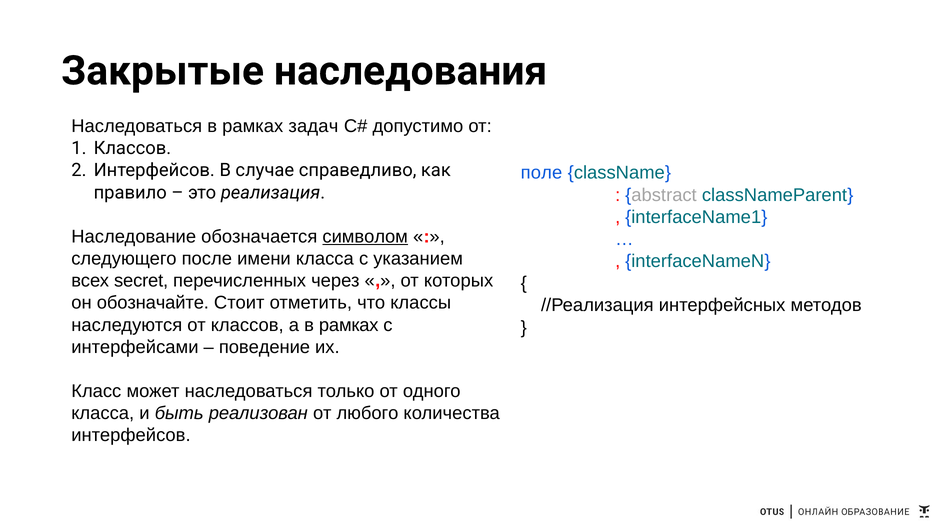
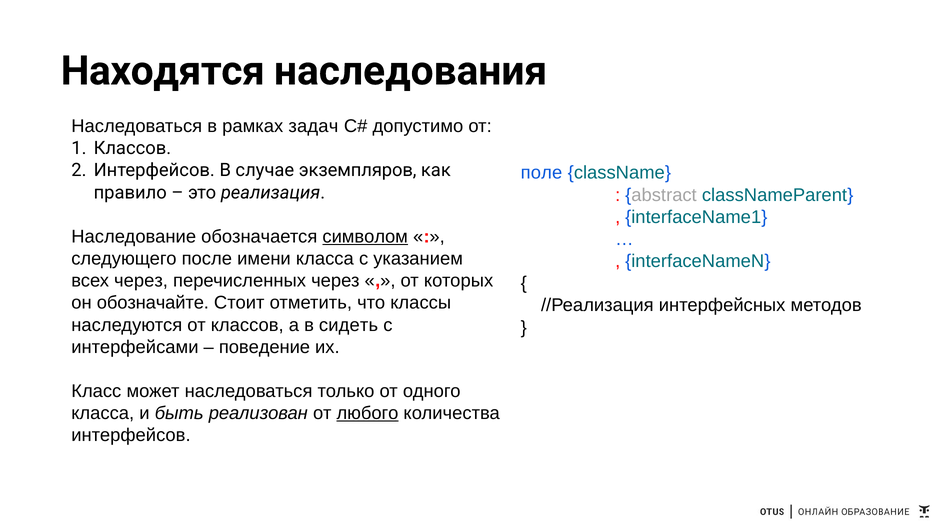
Закрытые: Закрытые -> Находятся (163, 71)
справедливо: справедливо -> экземпляров (358, 170)
всех secret: secret -> через (141, 281)
а в рамках: рамках -> cидеть (349, 325)
любого underline: none -> present (367, 413)
